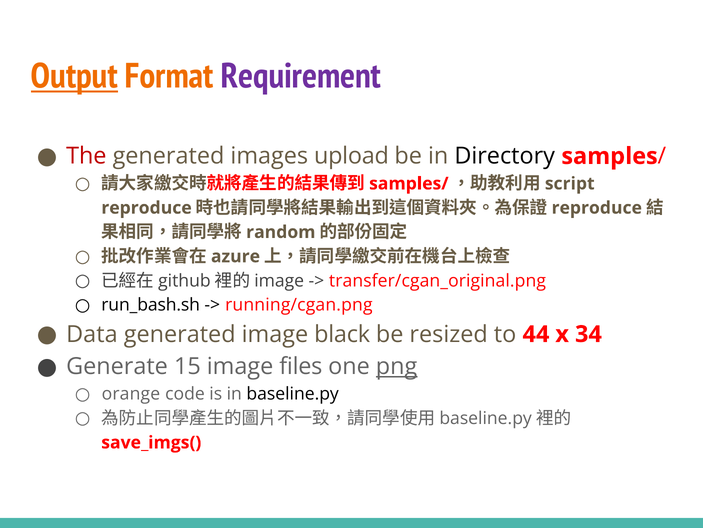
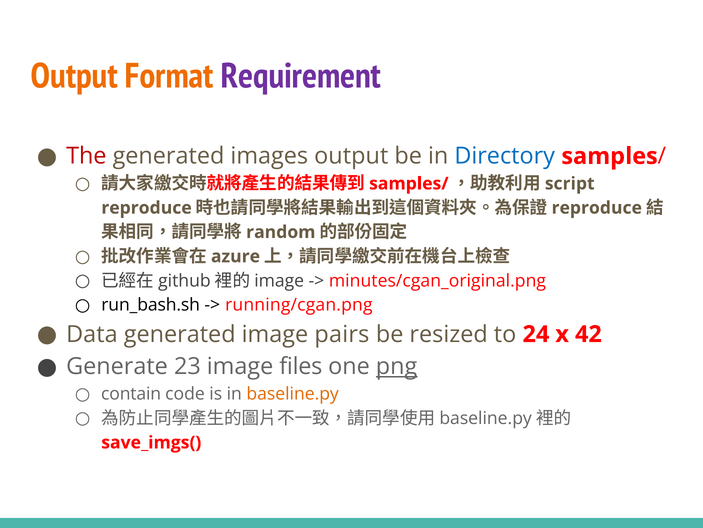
Output underline: present -> none (74, 76)
images upload: upload -> output (351, 156)
Directory colour: black -> blue (505, 156)
transfer/cgan_original.png: transfer/cgan_original.png -> minutes/cgan_original.png (437, 280)
black: black -> pairs (342, 334)
44: 44 -> 24 (536, 334)
34: 34 -> 42 (588, 334)
15: 15 -> 23 (187, 366)
orange: orange -> contain (131, 393)
baseline.py colour: black -> orange (293, 393)
